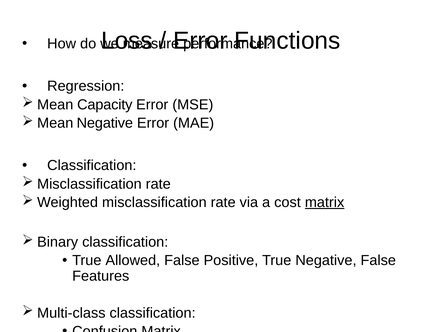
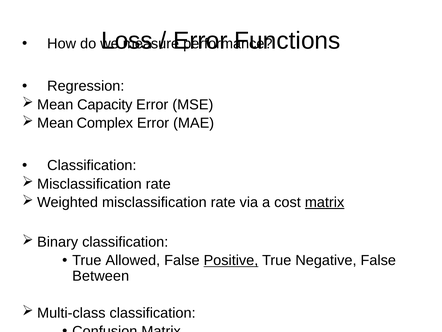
Negative: Negative -> Complex (105, 123)
Positive underline: none -> present (231, 260)
Features: Features -> Between (101, 276)
